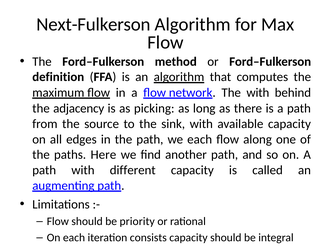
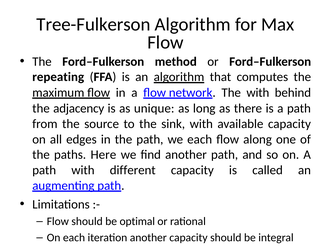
Next-Fulkerson: Next-Fulkerson -> Tree-Fulkerson (93, 24)
definition: definition -> repeating (58, 77)
picking: picking -> unique (154, 109)
priority: priority -> optimal (137, 222)
iteration consists: consists -> another (148, 238)
